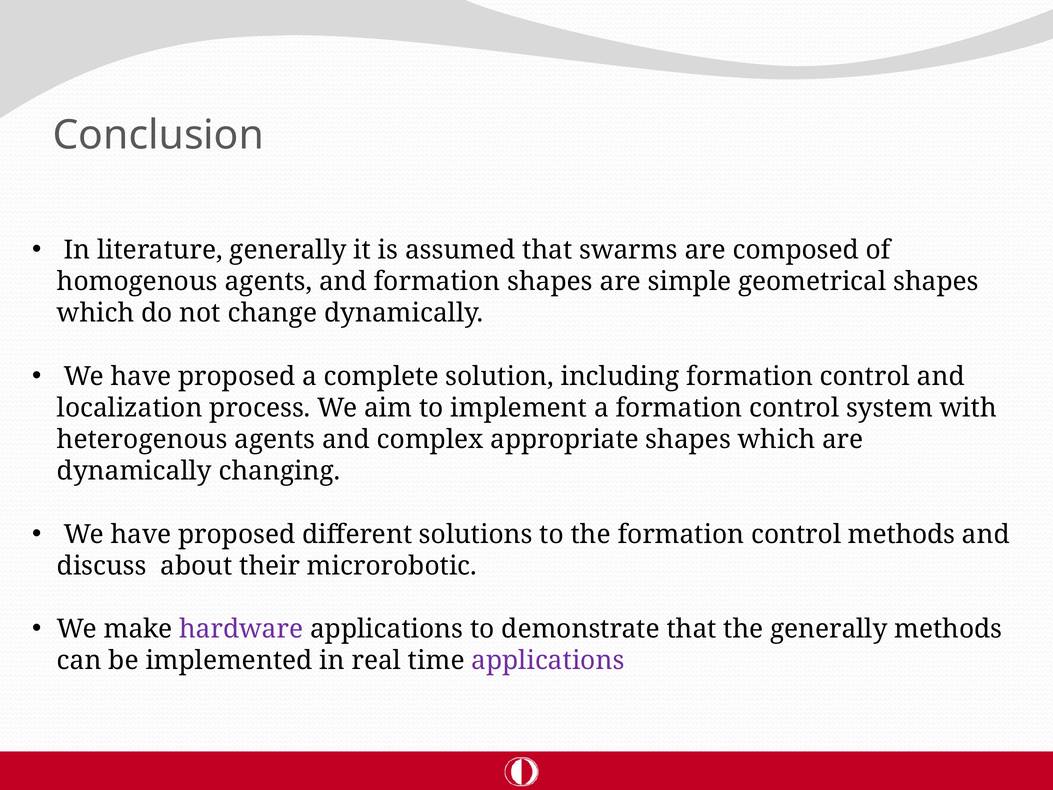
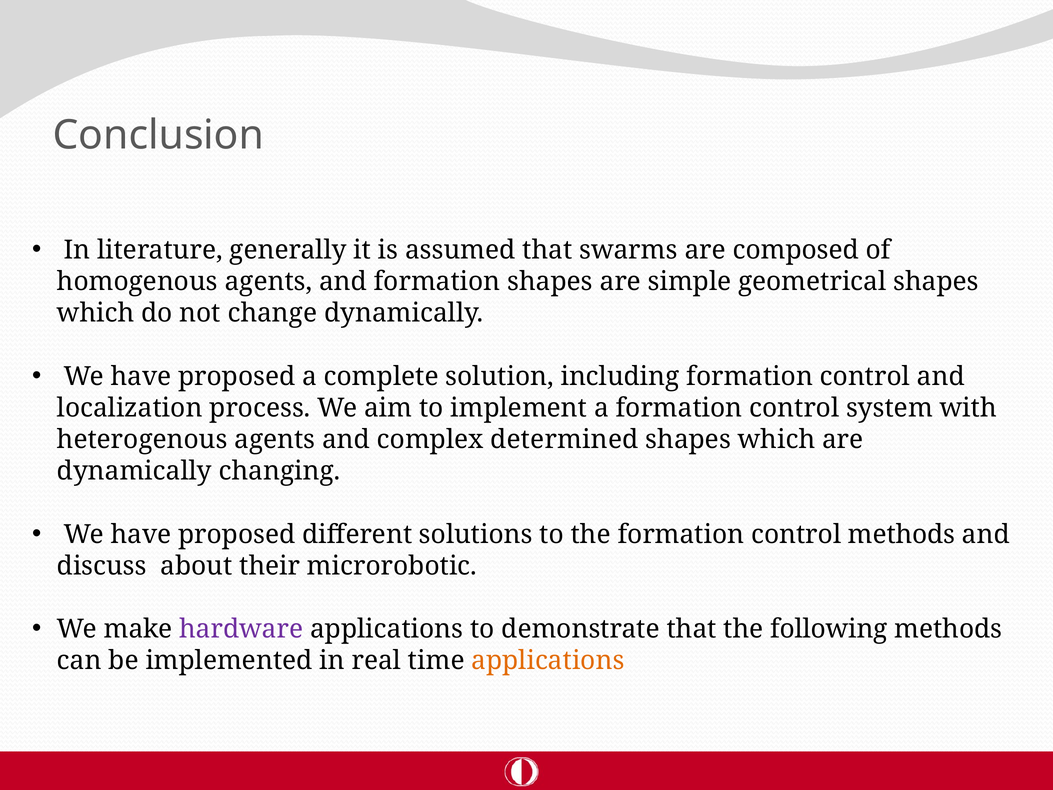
appropriate: appropriate -> determined (564, 439)
the generally: generally -> following (829, 629)
applications colour: purple -> orange (548, 661)
